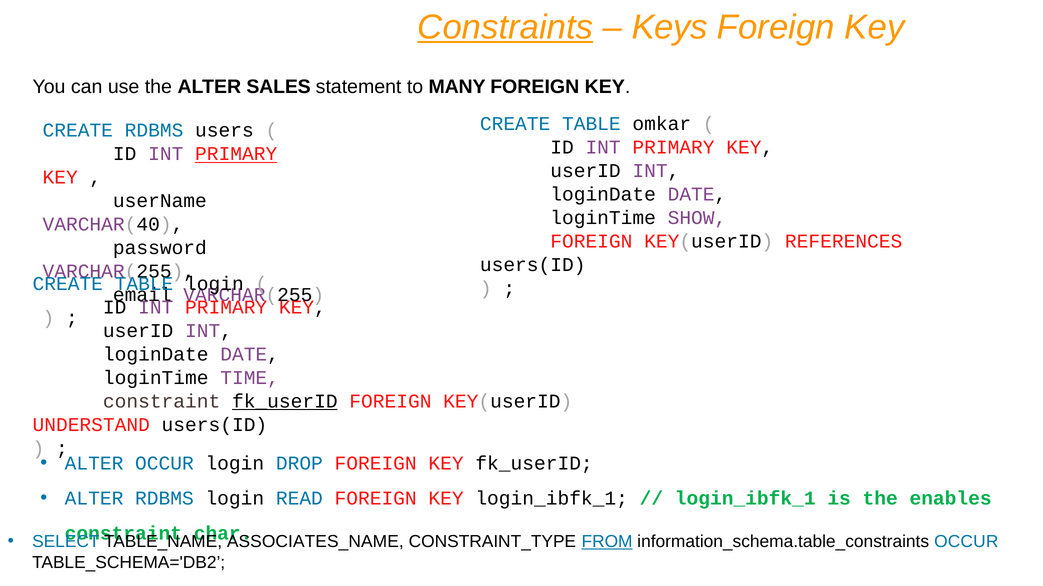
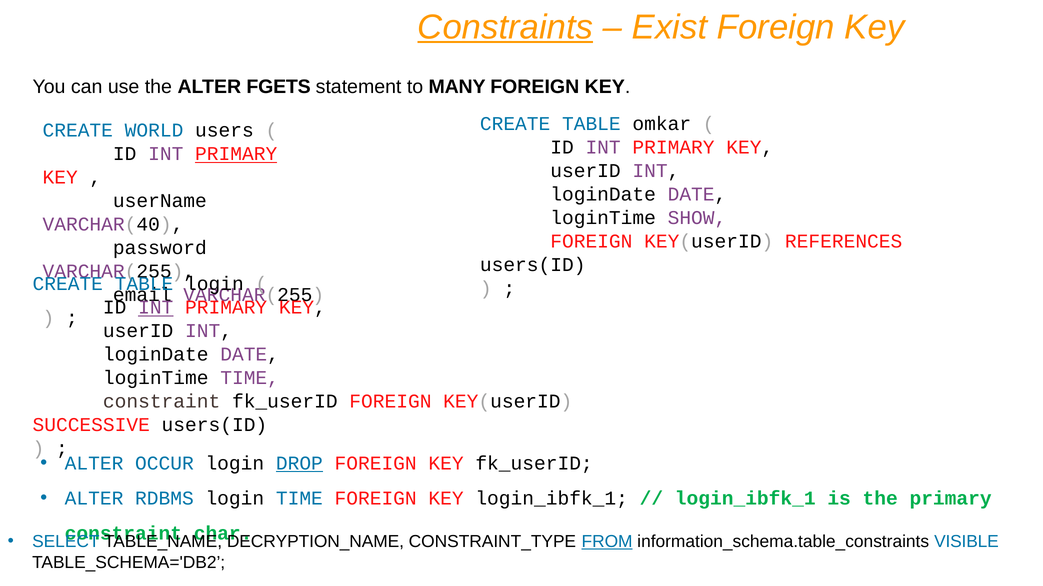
Keys: Keys -> Exist (670, 27)
SALES: SALES -> FGETS (279, 87)
CREATE RDBMS: RDBMS -> WORLD (154, 131)
INT underline: none -> present (156, 308)
fk_userID underline: present -> none (285, 402)
UNDERSTAND: UNDERSTAND -> SUCCESSIVE (91, 425)
DROP underline: none -> present (299, 464)
login READ: READ -> TIME (299, 499)
the enables: enables -> primary (951, 499)
ASSOCIATES_NAME: ASSOCIATES_NAME -> DECRYPTION_NAME (315, 542)
information_schema.table_constraints OCCUR: OCCUR -> VISIBLE (966, 542)
